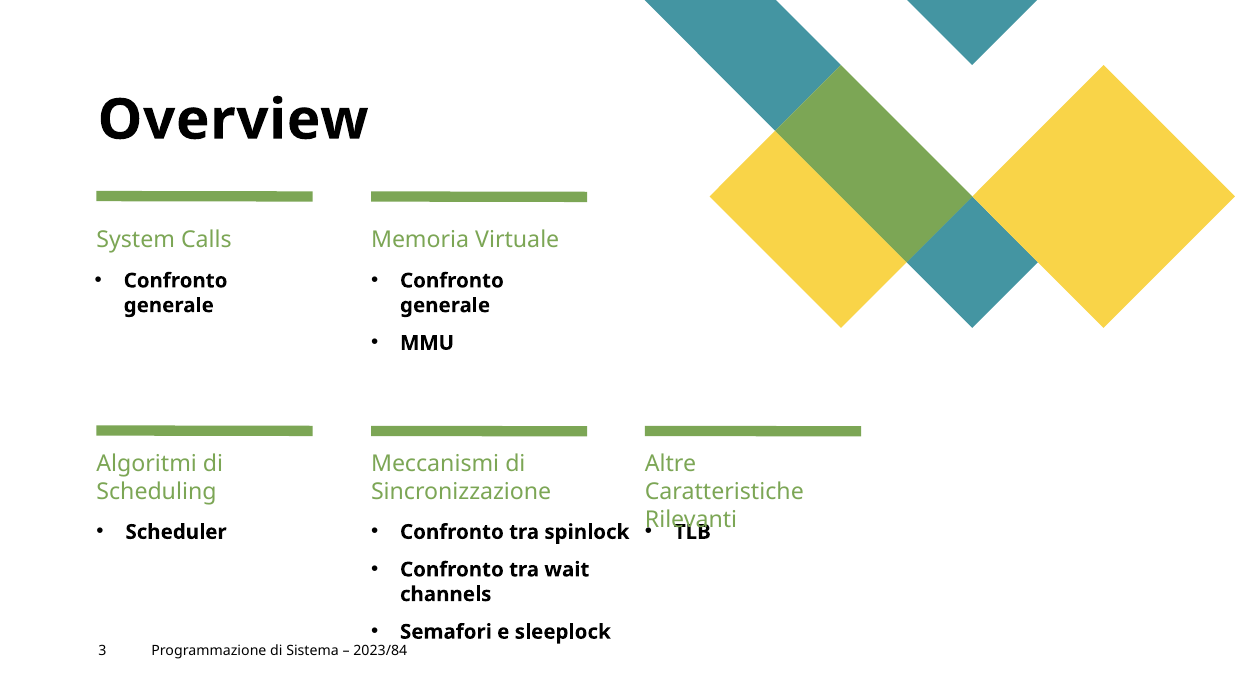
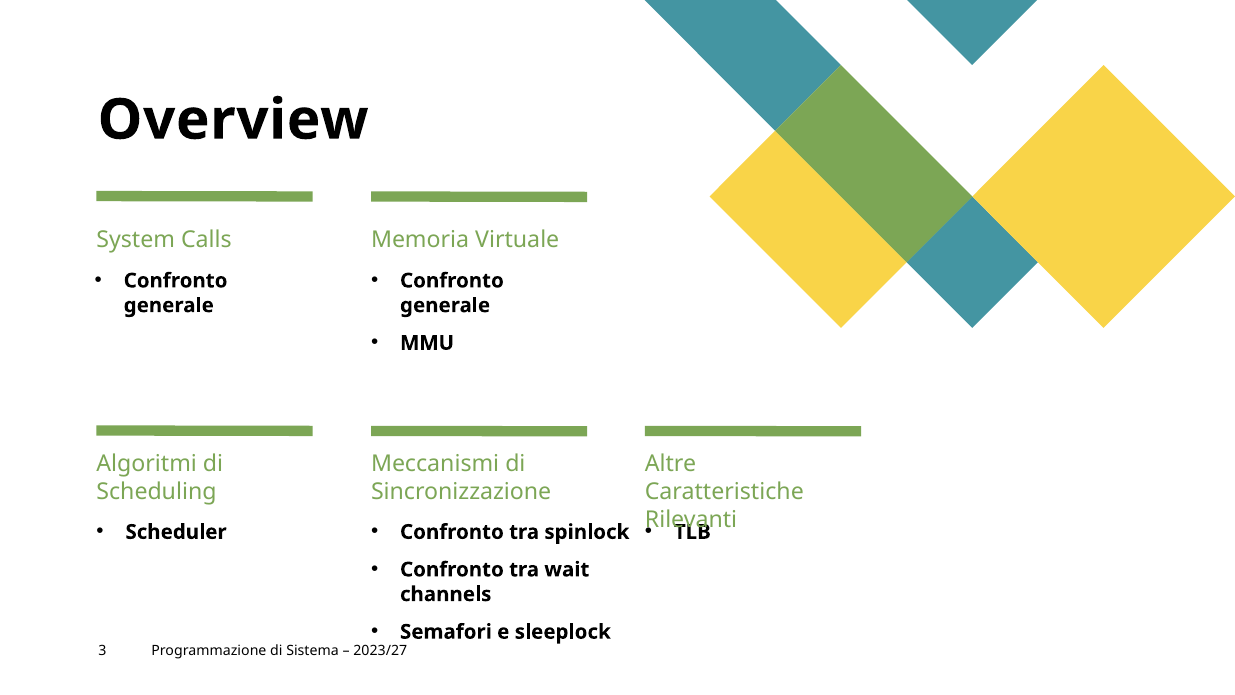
2023/84: 2023/84 -> 2023/27 (380, 651)
